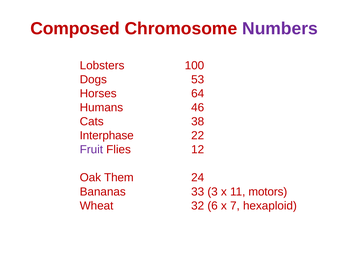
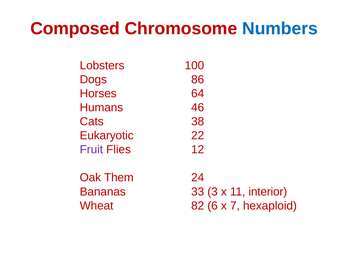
Numbers colour: purple -> blue (280, 29)
53: 53 -> 86 (198, 79)
Interphase: Interphase -> Eukaryotic (107, 135)
motors: motors -> interior (268, 191)
32: 32 -> 82 (198, 205)
